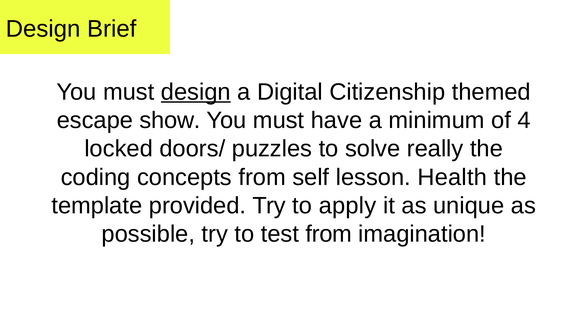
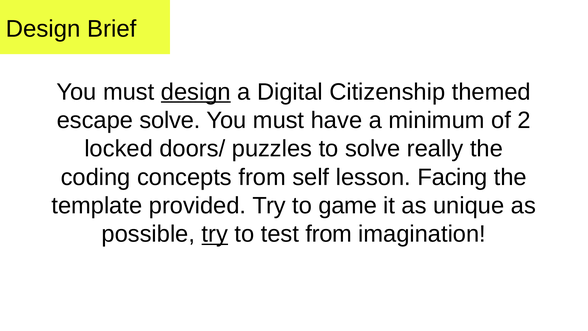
escape show: show -> solve (170, 120)
4: 4 -> 2 (524, 120)
Health: Health -> Facing (452, 177)
apply: apply -> game (348, 206)
try underline: none -> present (215, 234)
